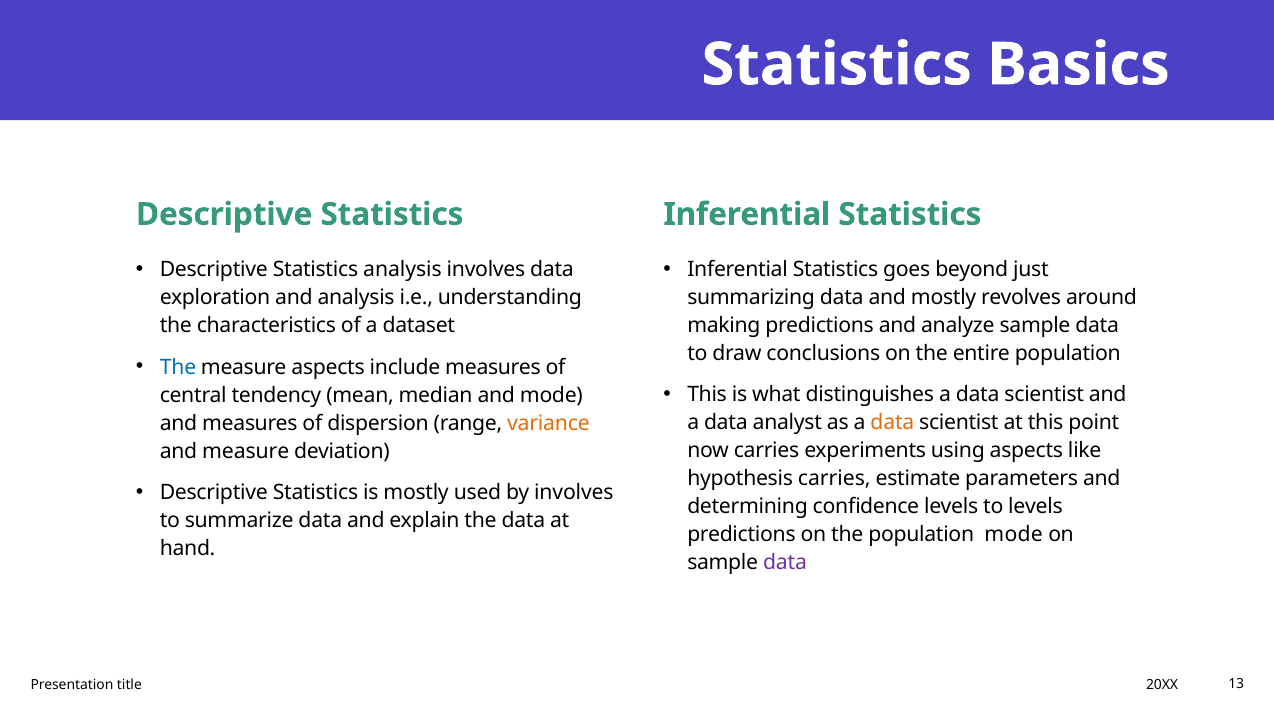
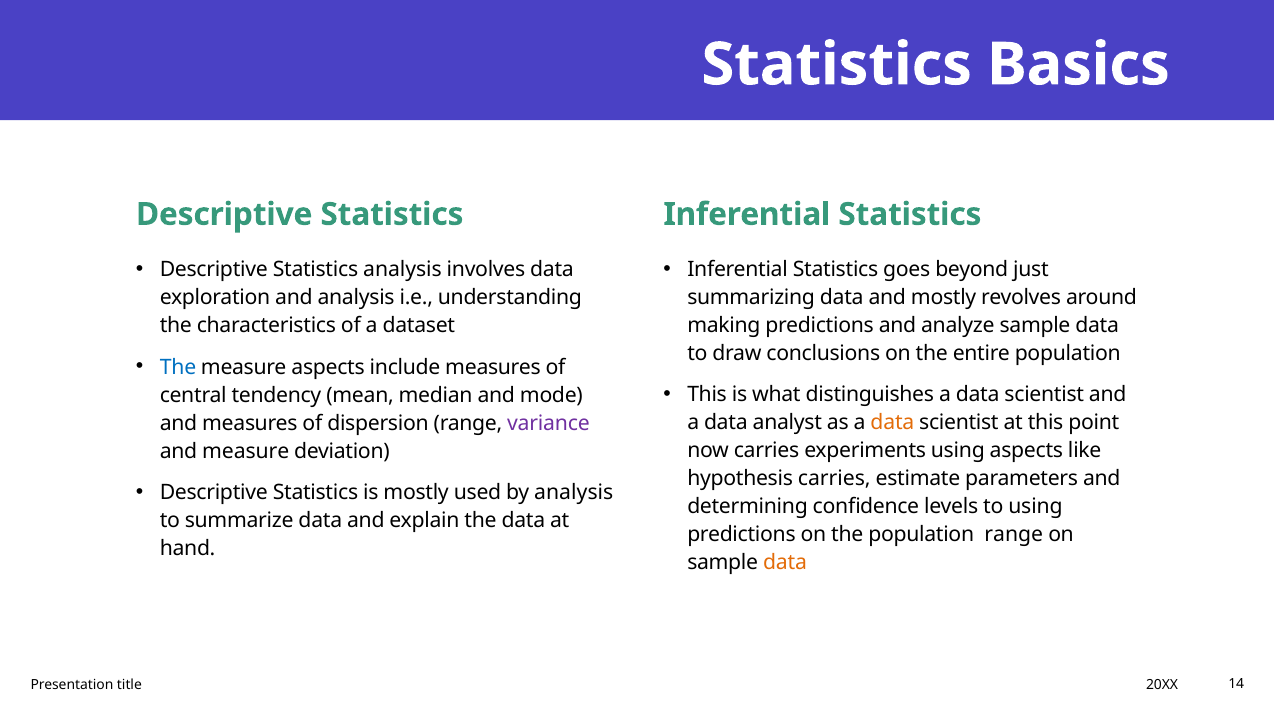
variance colour: orange -> purple (548, 423)
by involves: involves -> analysis (574, 492)
to levels: levels -> using (1035, 507)
population mode: mode -> range (1014, 534)
data colour: purple -> orange (785, 562)
13: 13 -> 14 (1236, 683)
